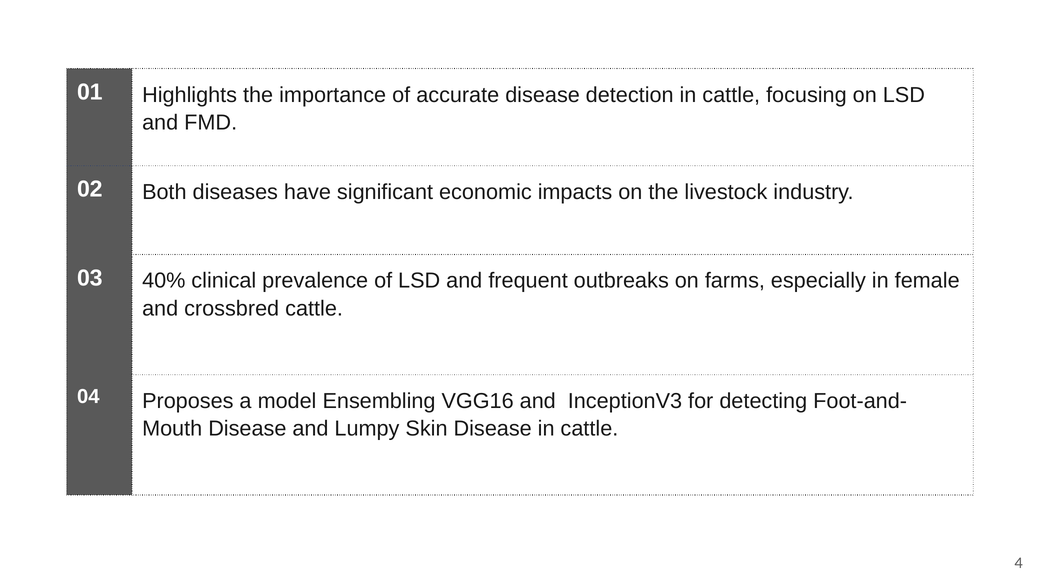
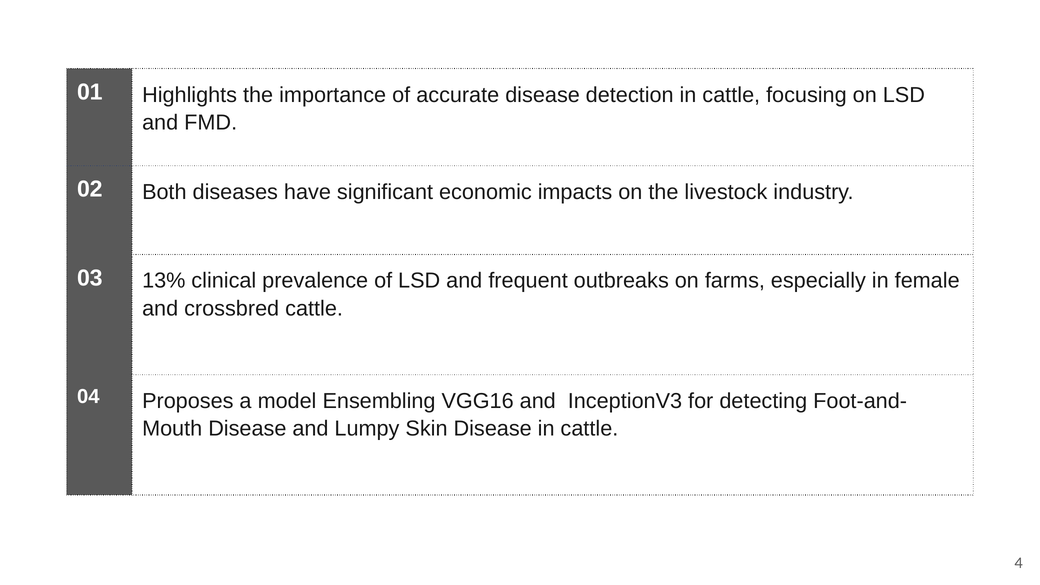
40%: 40% -> 13% (164, 281)
